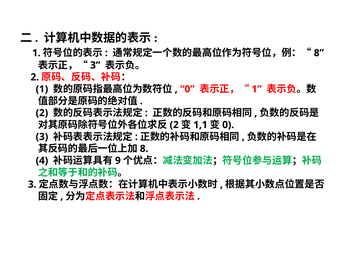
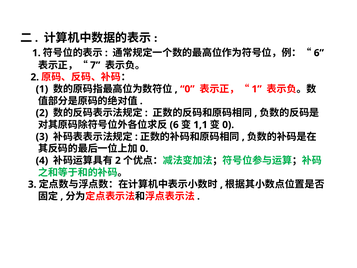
8: 8 -> 6 (319, 53)
3: 3 -> 7 (95, 65)
2: 2 -> 6 (174, 125)
8: 8 -> 0 (144, 149)
9: 9 -> 2 (118, 160)
